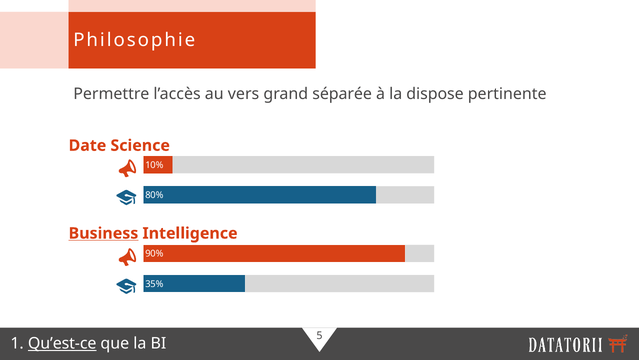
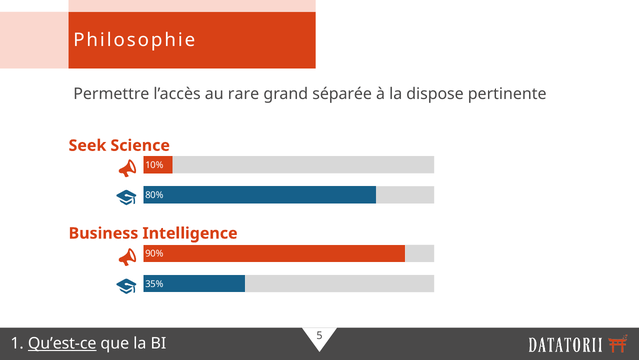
vers: vers -> rare (244, 94)
Date: Date -> Seek (87, 145)
Business underline: present -> none (103, 233)
